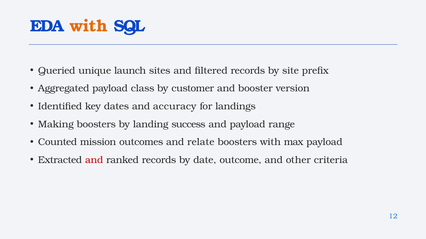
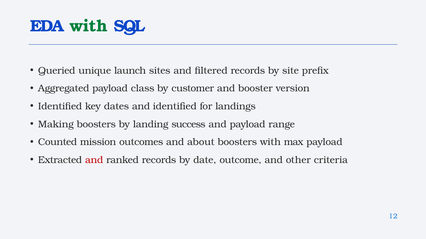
with colour: orange -> green (89, 26)
and accuracy: accuracy -> identified (175, 107)
relate: relate -> about (201, 142)
